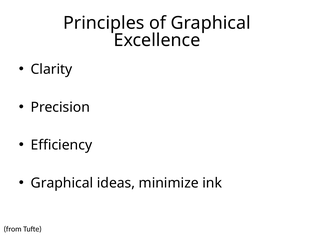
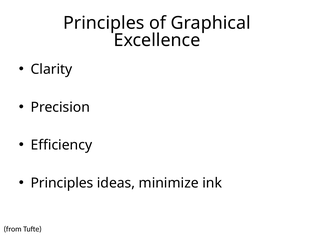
Graphical: Graphical -> Principles (62, 183)
